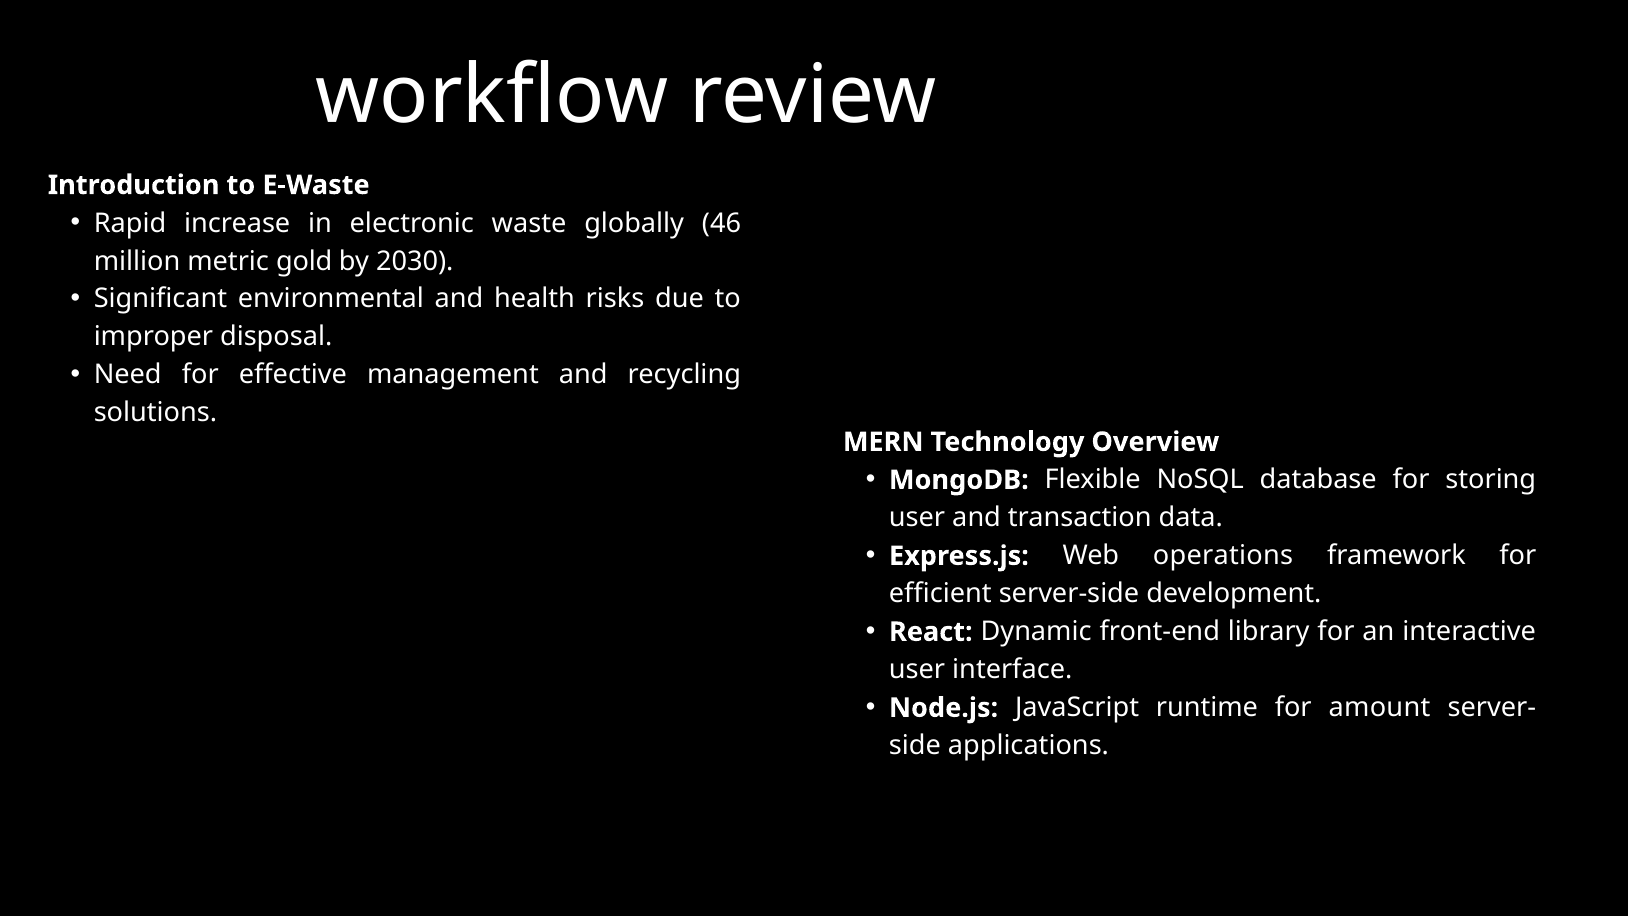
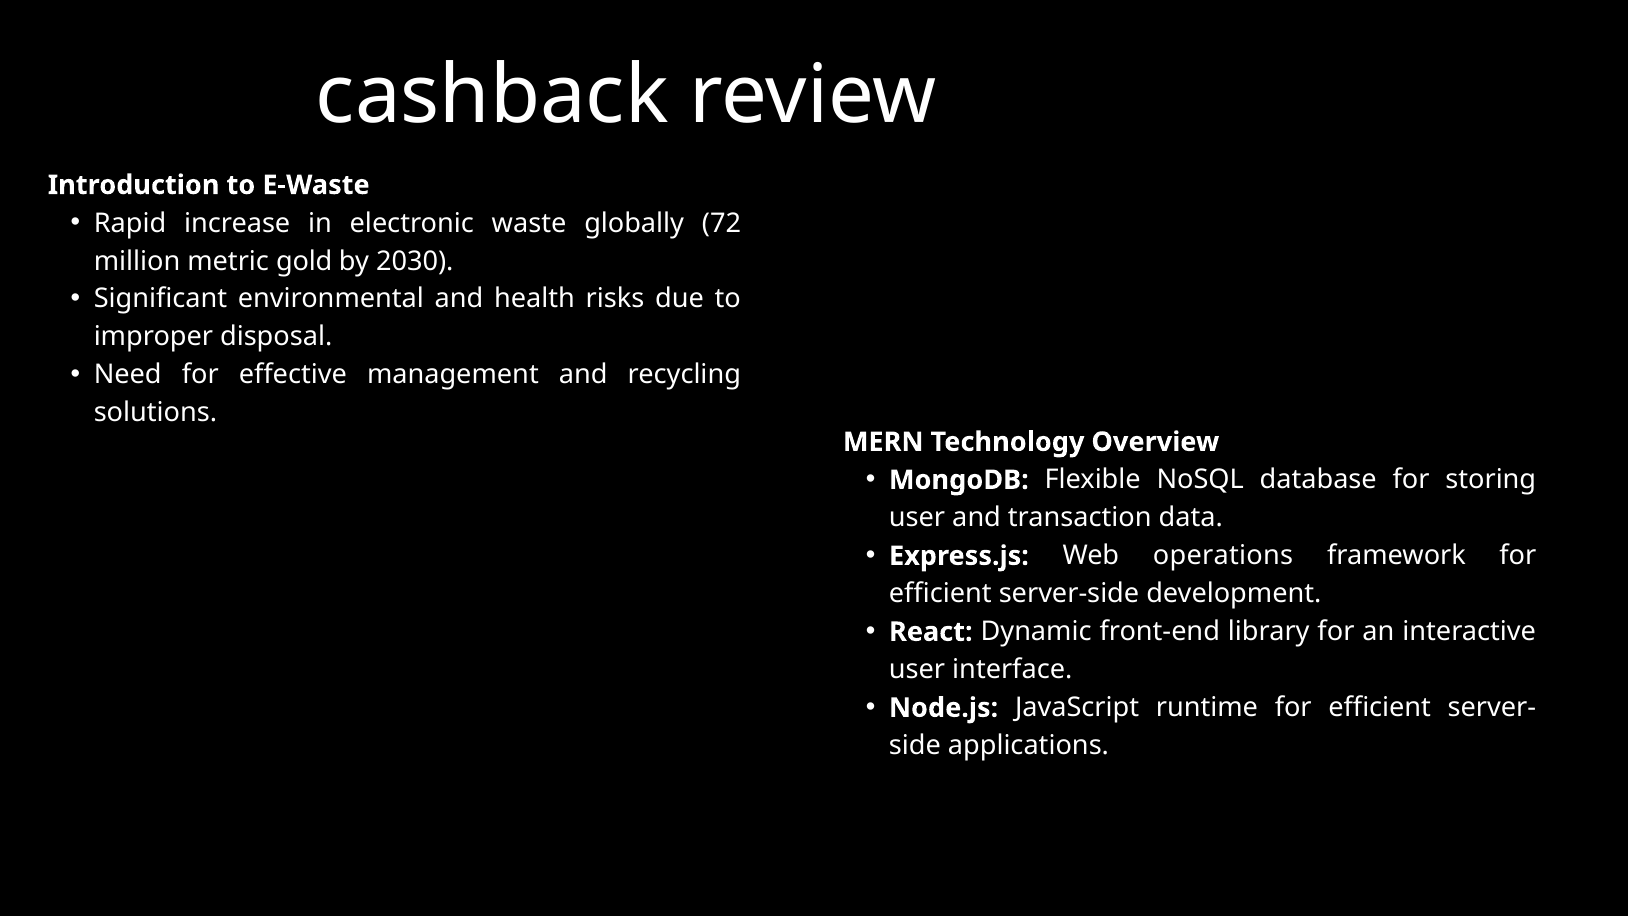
workflow: workflow -> cashback (492, 96)
46: 46 -> 72 (721, 223)
runtime for amount: amount -> efficient (1380, 708)
